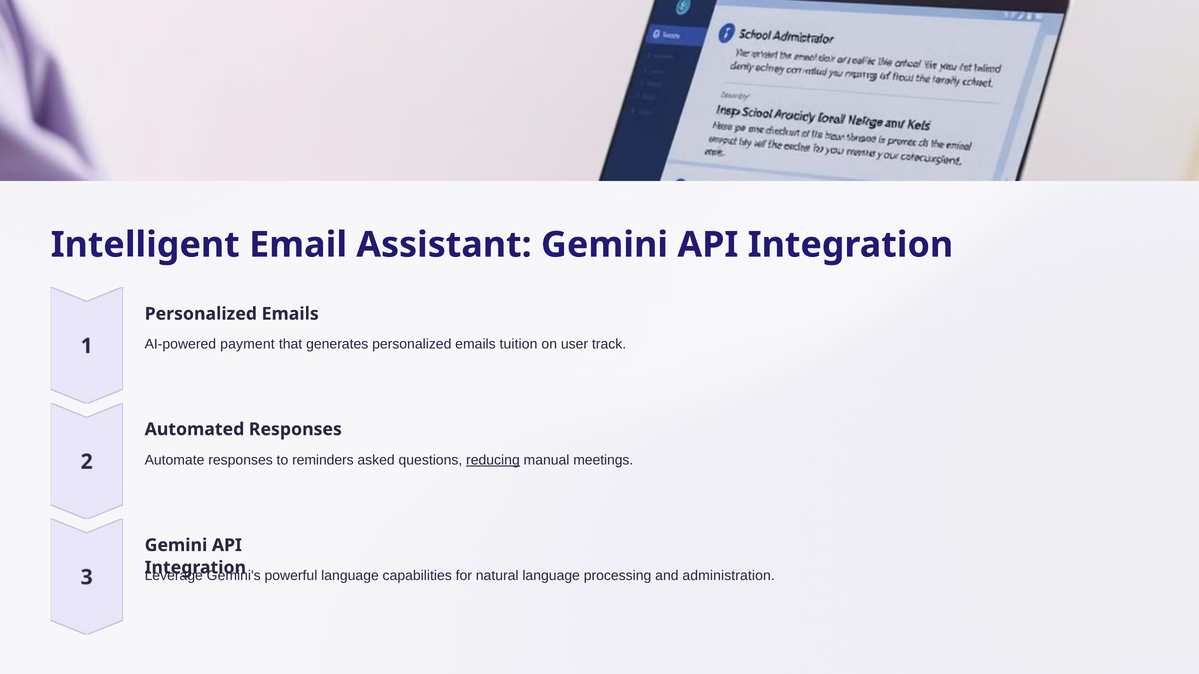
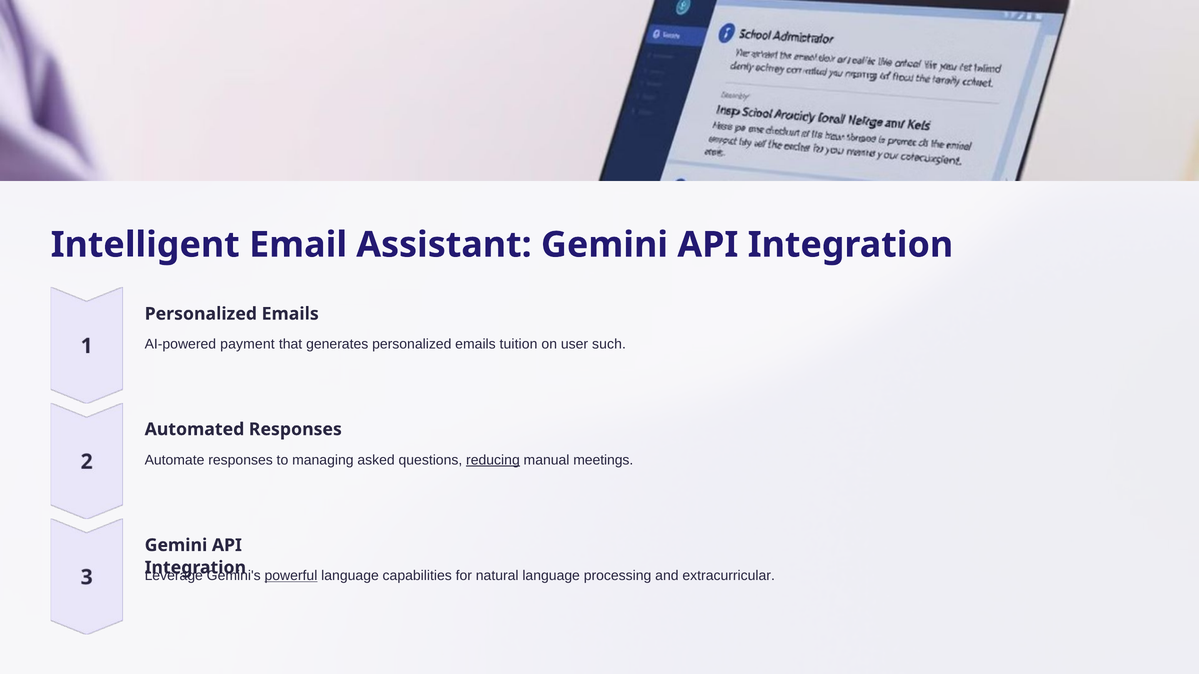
track: track -> such (609, 345)
reminders: reminders -> managing (323, 460)
powerful underline: none -> present (291, 576)
administration: administration -> extracurricular (729, 576)
